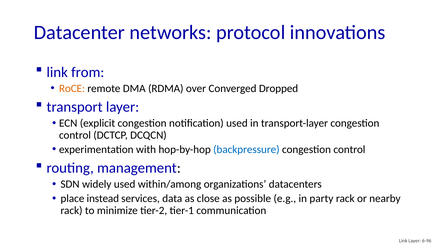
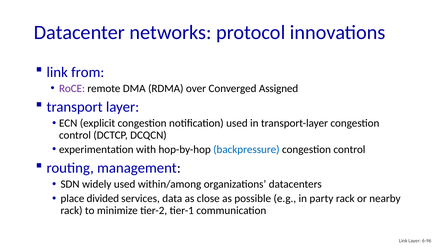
RoCE colour: orange -> purple (72, 88)
Dropped: Dropped -> Assigned (279, 88)
instead: instead -> divided (103, 199)
